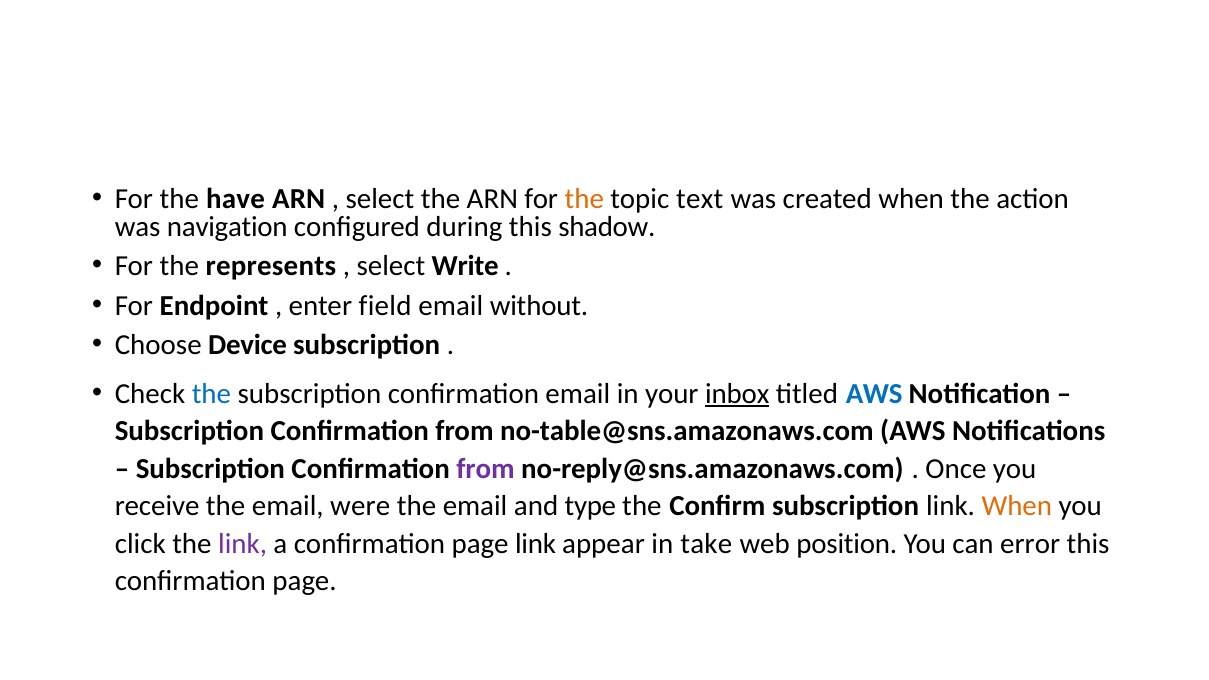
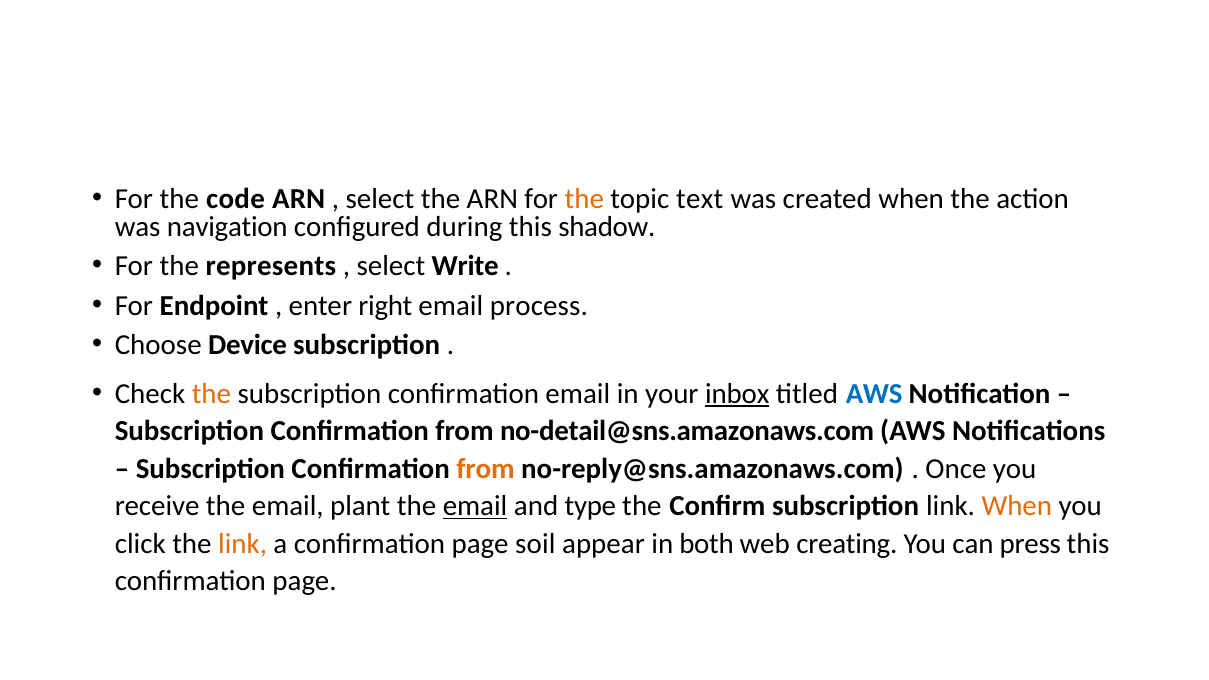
have: have -> code (236, 199)
field: field -> right (385, 306)
without: without -> process (539, 306)
the colour: blue -> orange (211, 394)
no-table@sns.amazonaws.com: no-table@sns.amazonaws.com -> no-detail@sns.amazonaws.com (687, 431)
from colour: purple -> orange (486, 469)
were: were -> plant (360, 506)
email underline: none -> present (475, 506)
link colour: purple -> orange (243, 544)
page link: link -> soil (535, 544)
take: take -> both (707, 544)
position: position -> creating (847, 544)
error: error -> press (1030, 544)
